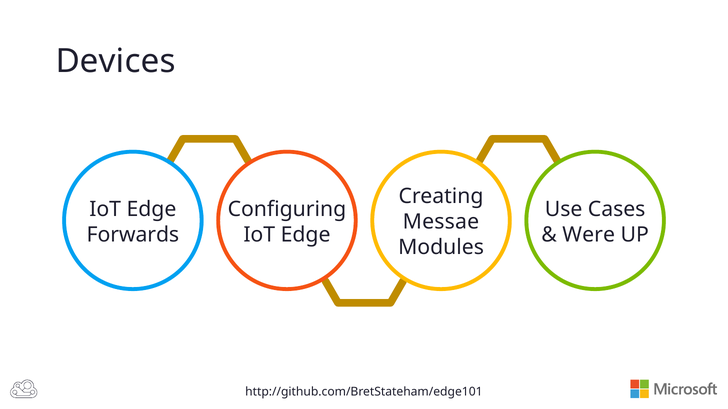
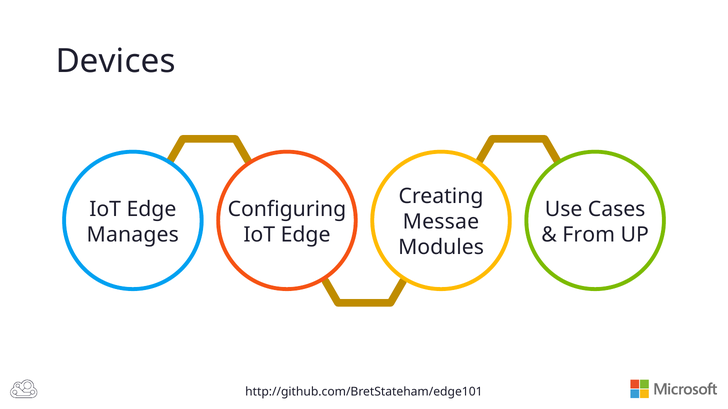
Forwards: Forwards -> Manages (133, 235)
Were: Were -> From (589, 235)
